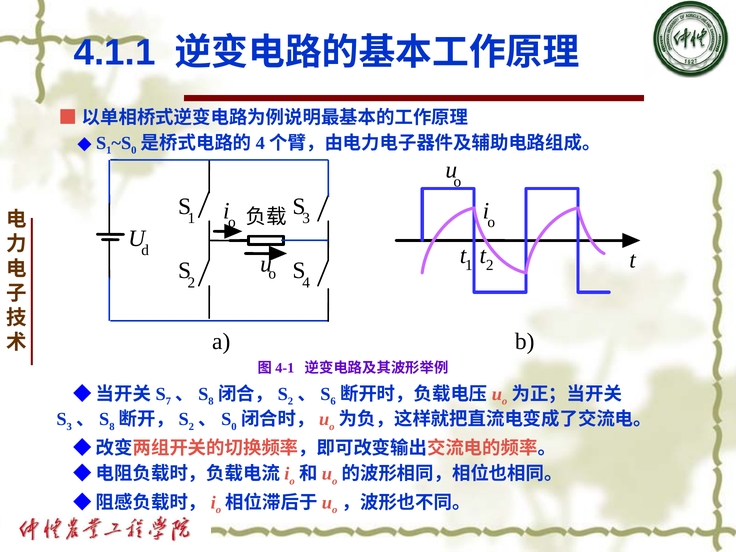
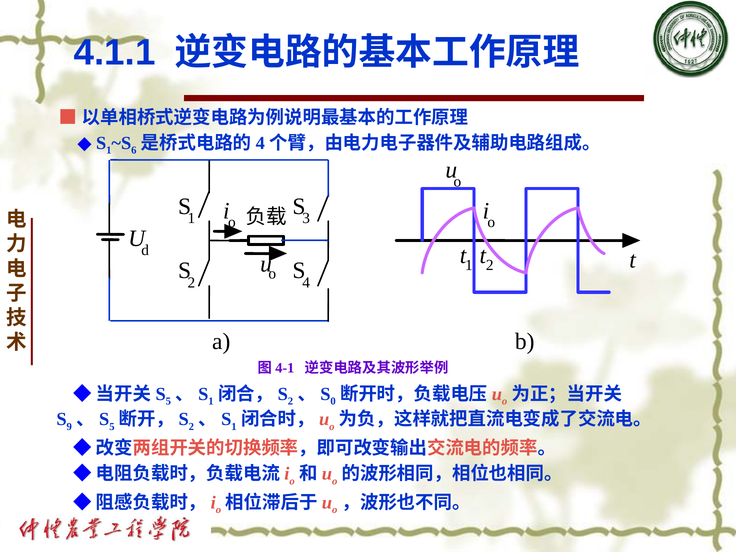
0: 0 -> 6 (134, 150)
7: 7 -> 5 (168, 401)
8: 8 -> 1 (211, 401)
6: 6 -> 0 (333, 401)
3: 3 -> 9 (69, 427)
8: 8 -> 5 (112, 427)
0: 0 -> 1 (234, 427)
